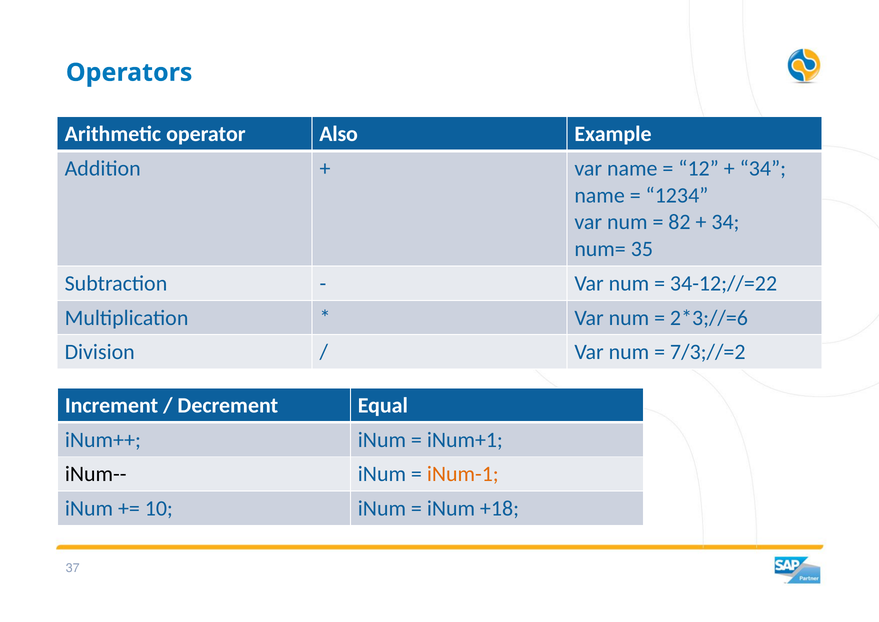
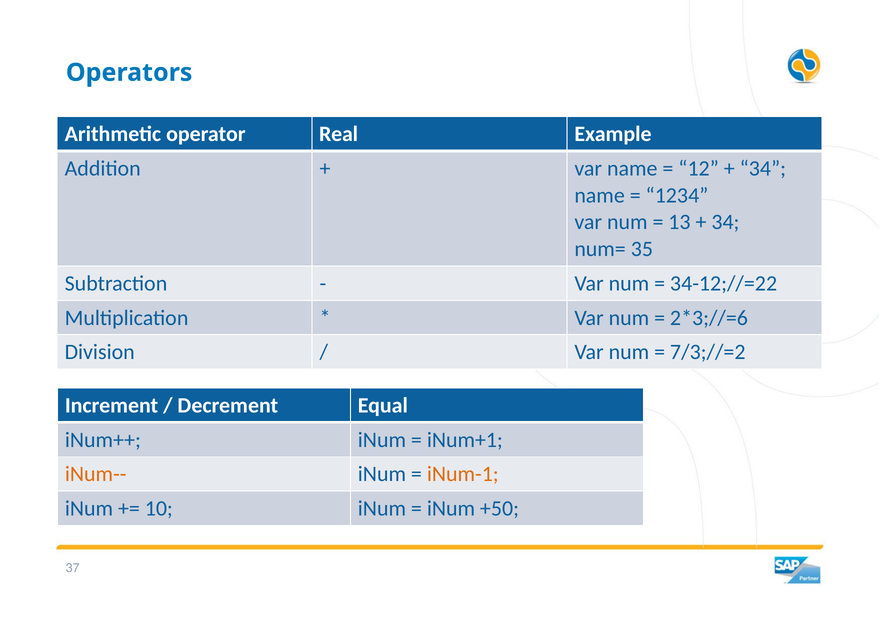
Also: Also -> Real (339, 134)
82: 82 -> 13 (679, 222)
iNum-- colour: black -> orange (96, 474)
+18: +18 -> +50 (499, 509)
